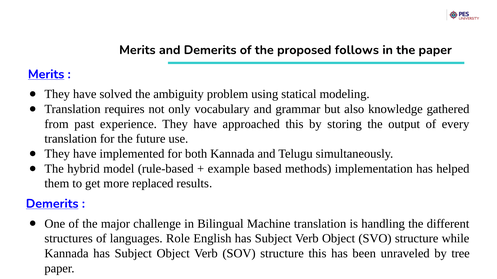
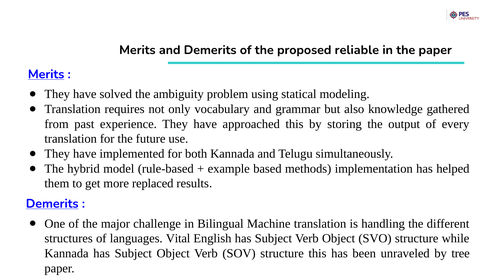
follows: follows -> reliable (357, 50)
Role: Role -> Vital (178, 239)
